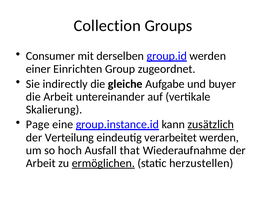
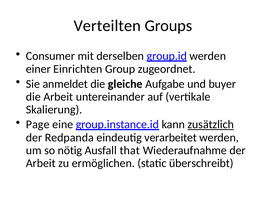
Collection: Collection -> Verteilten (107, 26)
indirectly: indirectly -> anmeldet (65, 84)
Verteilung: Verteilung -> Redpanda (69, 137)
hoch: hoch -> nötig (70, 150)
ermöglichen underline: present -> none (103, 163)
herzustellen: herzustellen -> überschreibt (201, 163)
